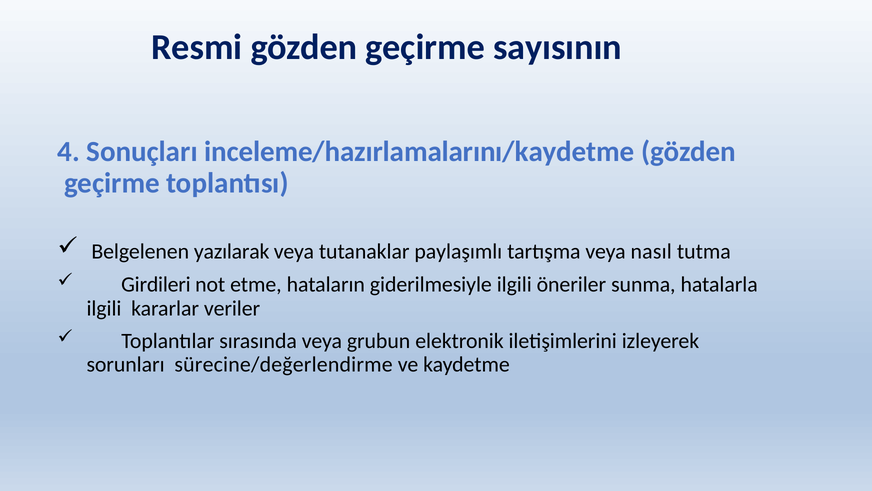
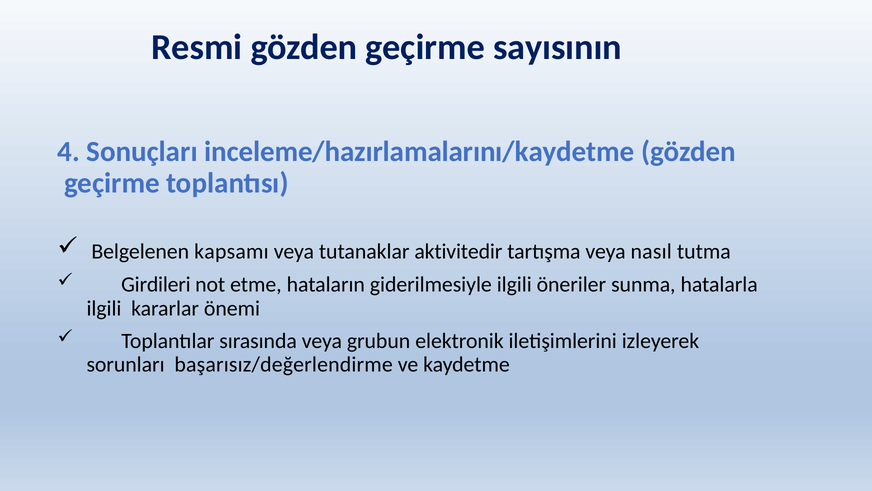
yazılarak: yazılarak -> kapsamı (231, 251)
paylaşımlı: paylaşımlı -> aktivitedir (458, 251)
veriler: veriler -> önemi (232, 308)
sürecine/değerlendirme: sürecine/değerlendirme -> başarısız/değerlendirme (284, 364)
